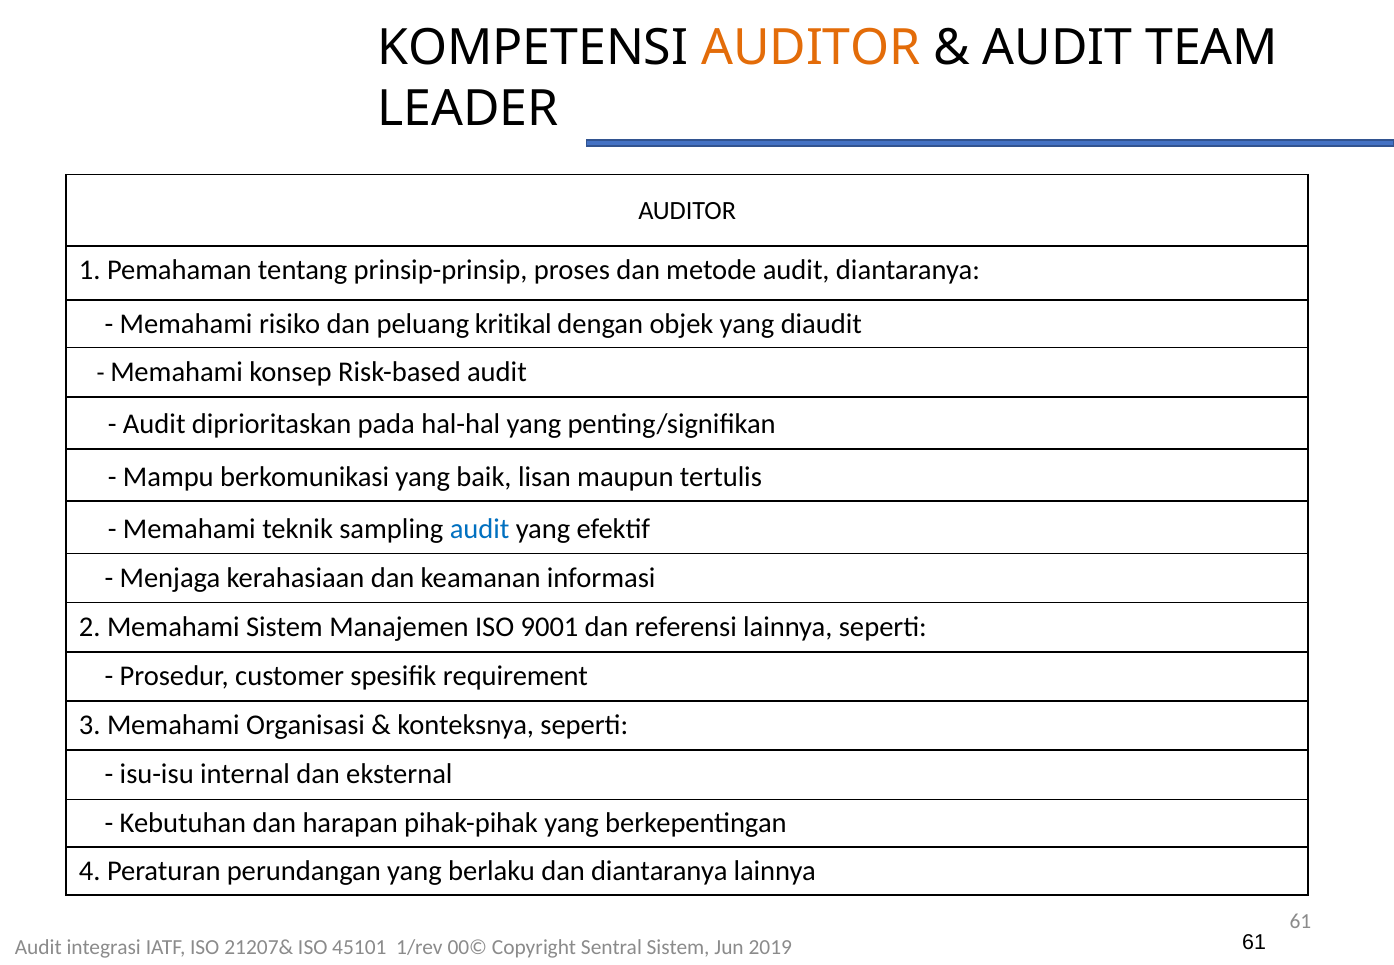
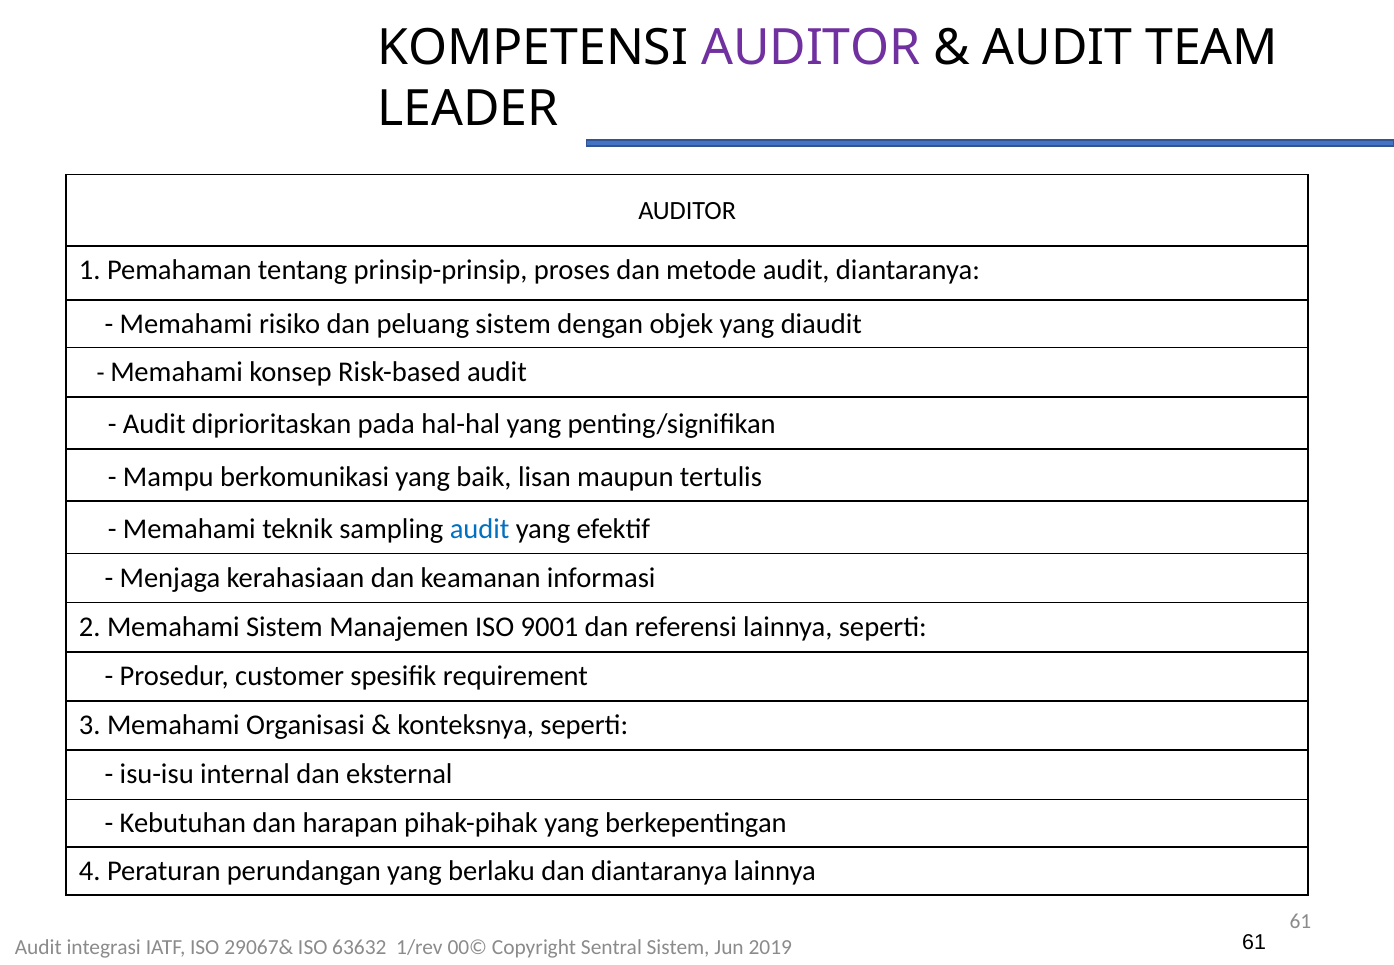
AUDITOR colour: orange -> purple (811, 48)
peluang kritikal: kritikal -> sistem (513, 324)
21207&: 21207& -> 29067& (259, 947)
45101: 45101 -> 63632 (359, 947)
